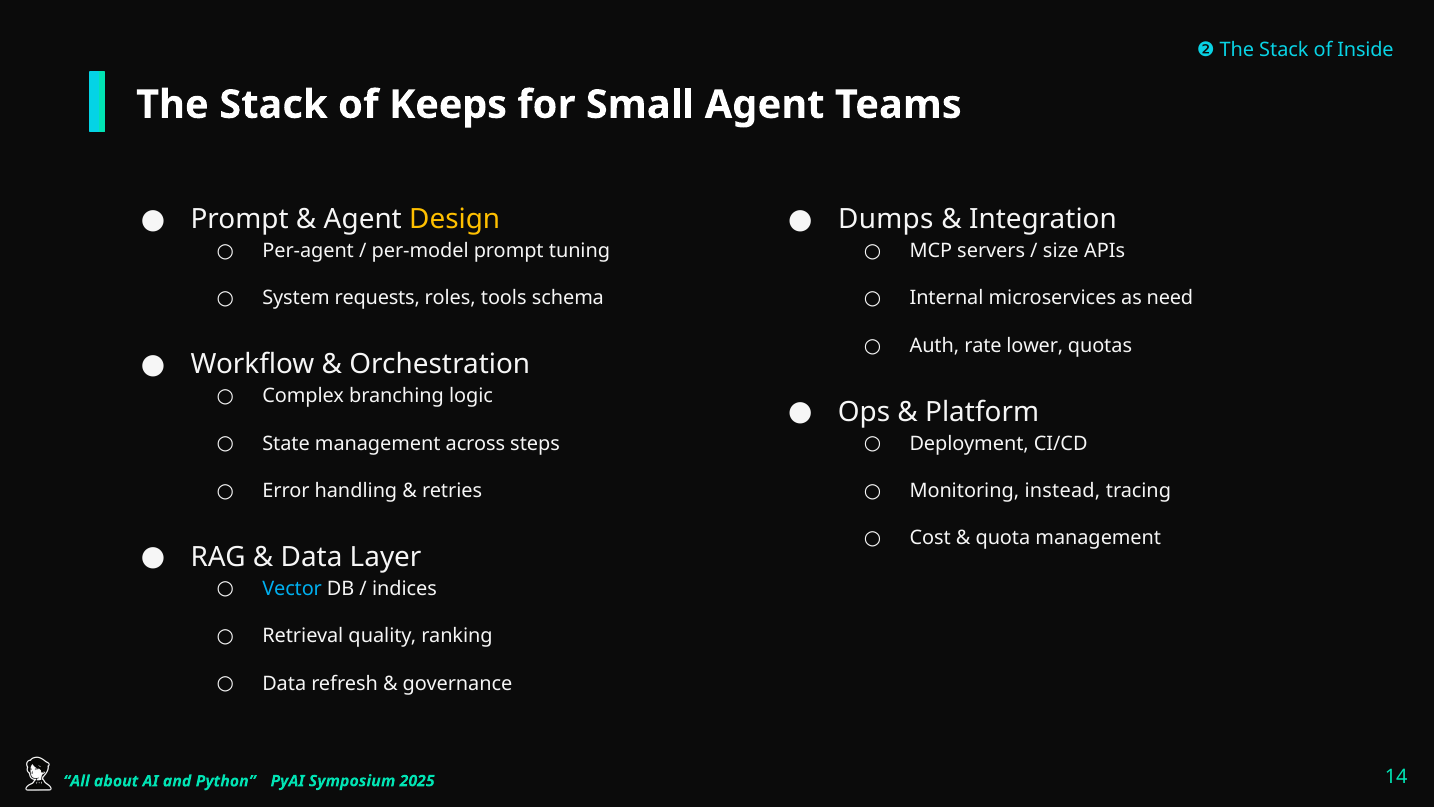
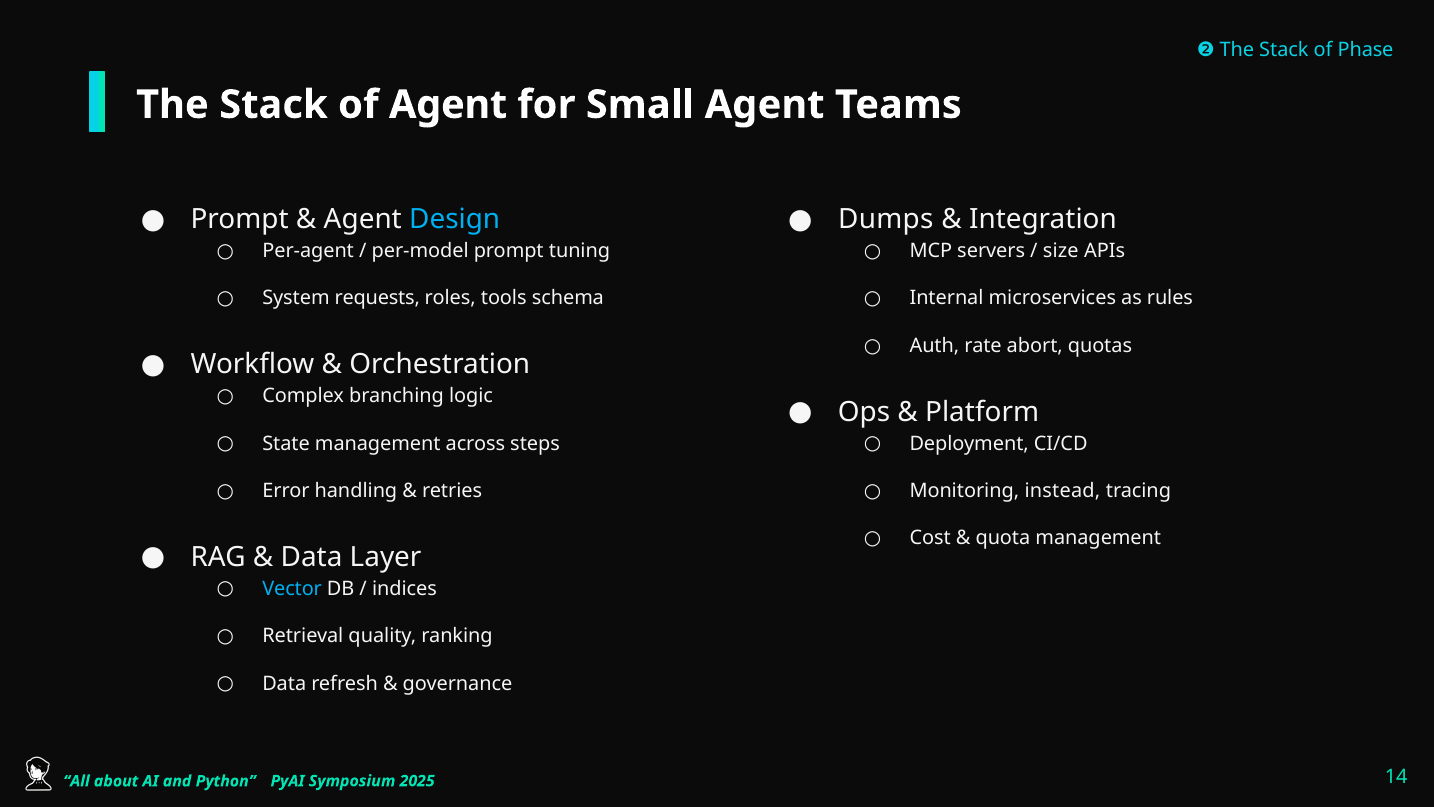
Inside: Inside -> Phase (1366, 50)
of Keeps: Keeps -> Agent (448, 105)
Design colour: yellow -> light blue (455, 219)
need: need -> rules (1170, 298)
lower: lower -> abort (1035, 346)
